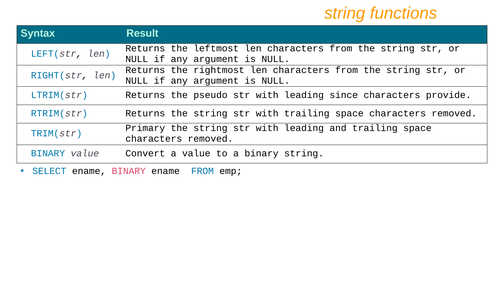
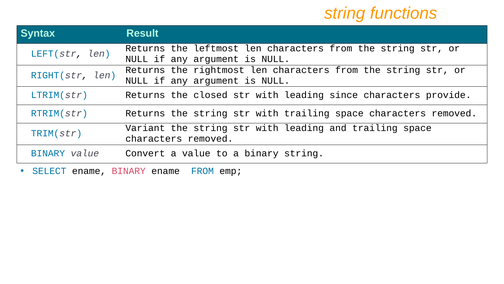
pseudo: pseudo -> closed (211, 95)
Primary: Primary -> Variant (145, 128)
